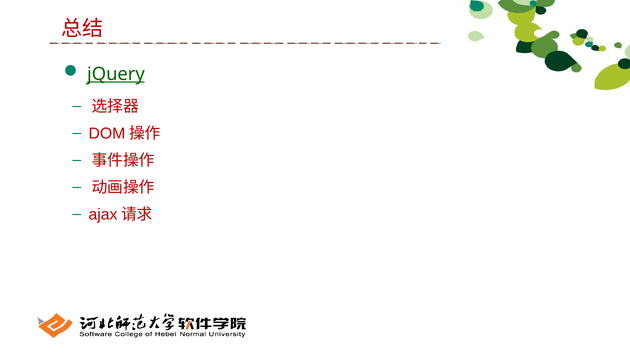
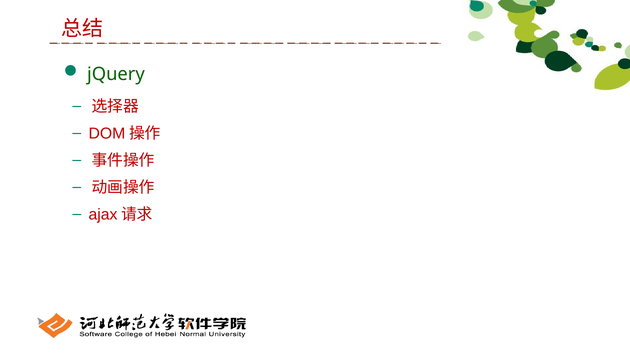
jQuery underline: present -> none (116, 74)
